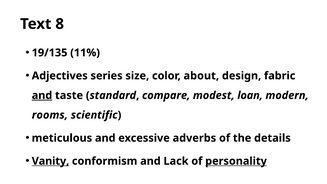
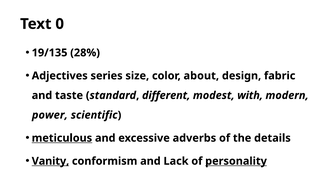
8: 8 -> 0 (60, 24)
11%: 11% -> 28% (85, 53)
and underline: present -> none (42, 95)
compare: compare -> different (166, 95)
loan: loan -> with (250, 95)
rooms: rooms -> power (50, 115)
meticulous underline: none -> present (62, 138)
